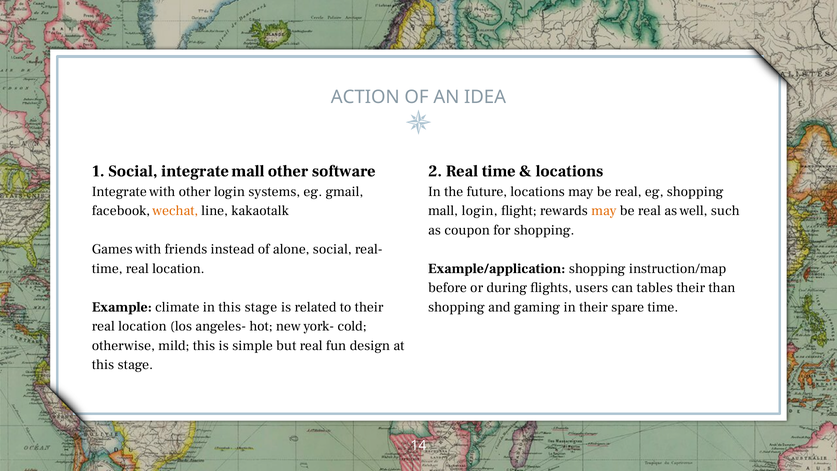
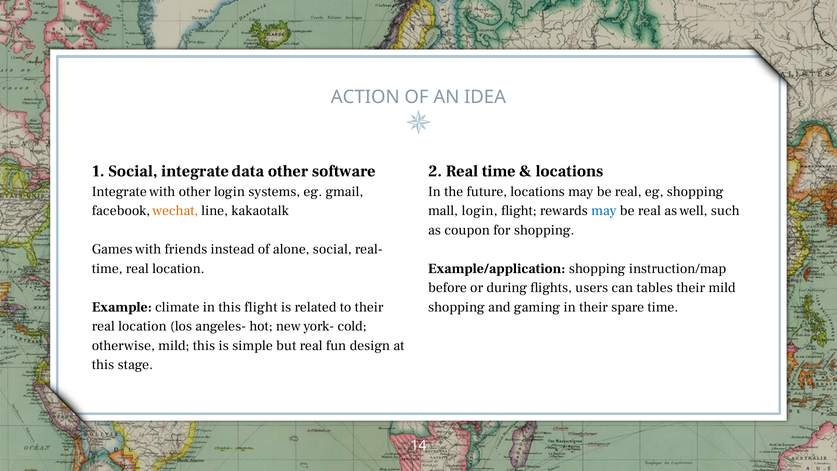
integrate mall: mall -> data (248, 171)
may colour: orange -> blue (604, 211)
their than: than -> mild (722, 288)
in this stage: stage -> flight (261, 307)
